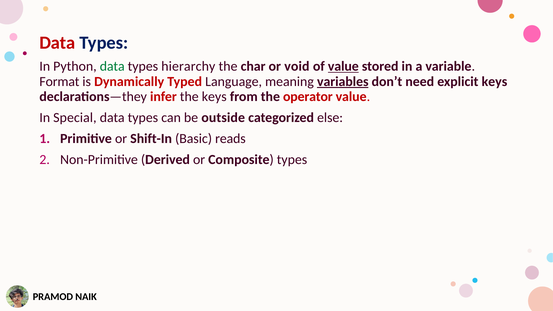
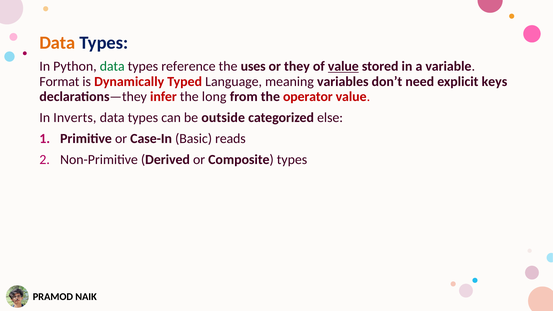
Data colour: red -> orange (57, 43)
hierarchy: hierarchy -> reference (188, 66)
char: char -> uses (253, 66)
void: void -> they (297, 66)
variables underline: present -> none (343, 82)
the keys: keys -> long (214, 97)
Special: Special -> Inverts (75, 118)
Shift-In: Shift-In -> Case-In (151, 139)
